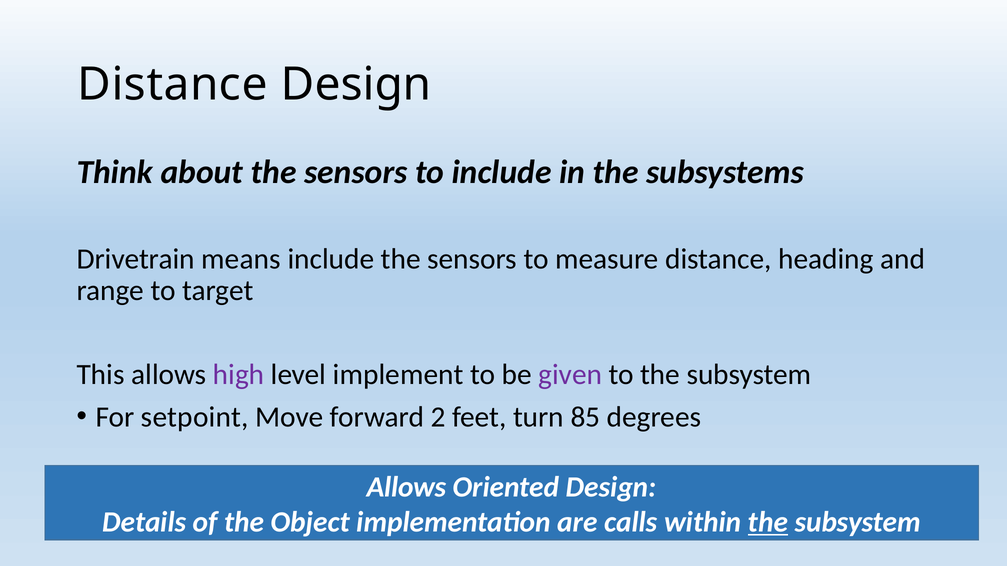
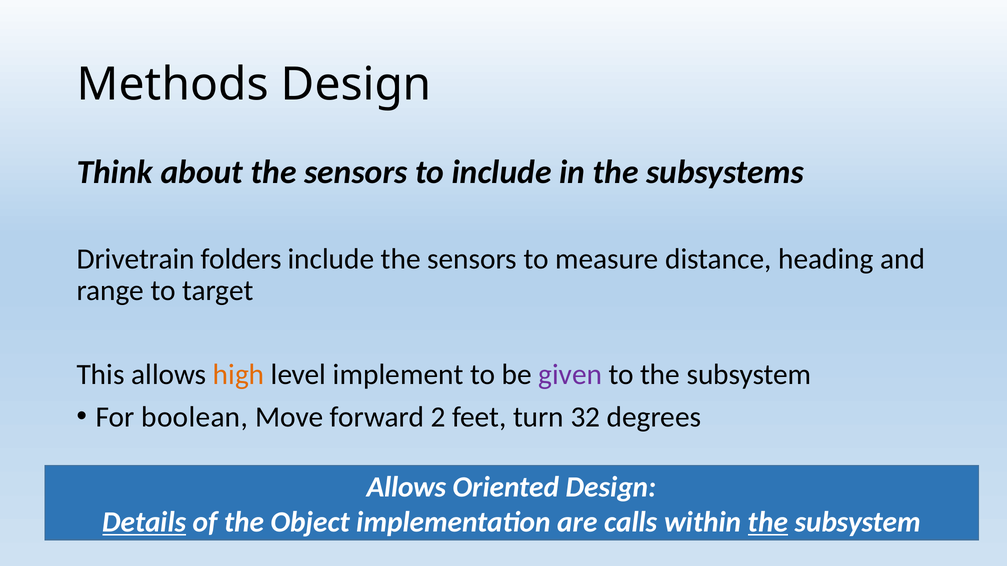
Distance: Distance -> Methods (173, 85)
means: means -> folders (241, 259)
high colour: purple -> orange (239, 375)
setpoint: setpoint -> boolean (195, 417)
85: 85 -> 32 (585, 417)
Details underline: none -> present (144, 523)
